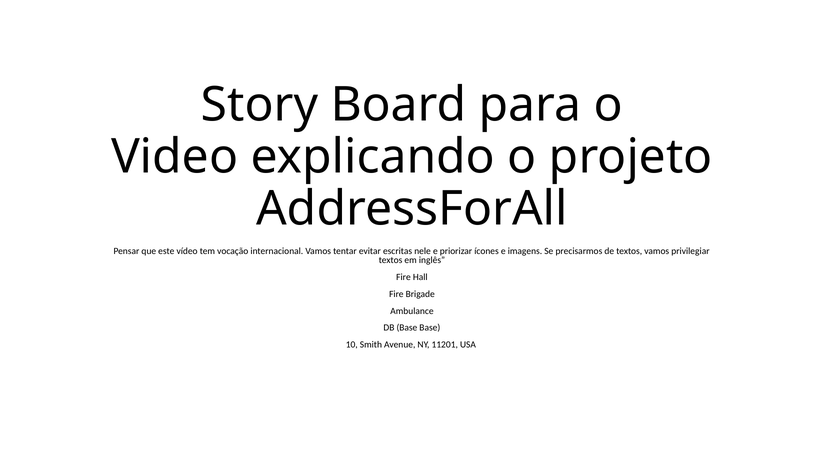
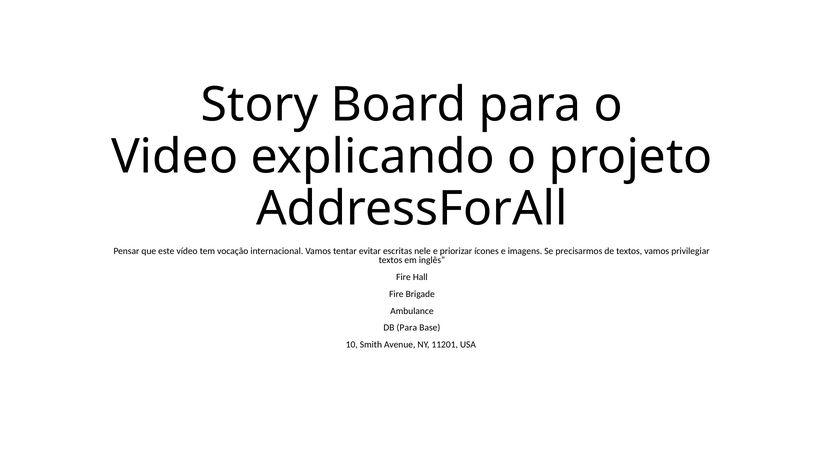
DB Base: Base -> Para (407, 327)
